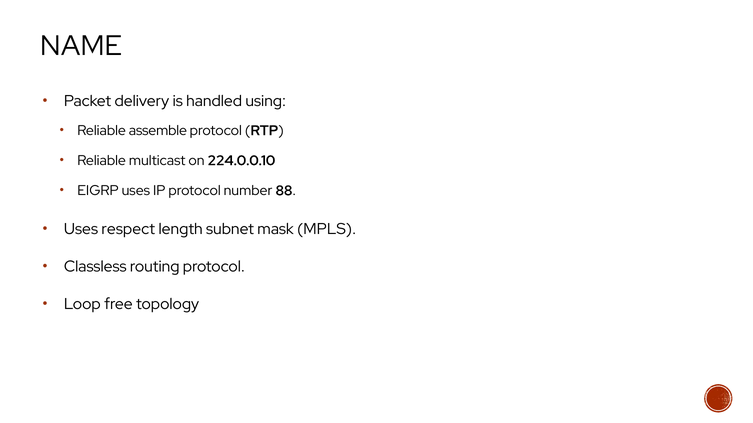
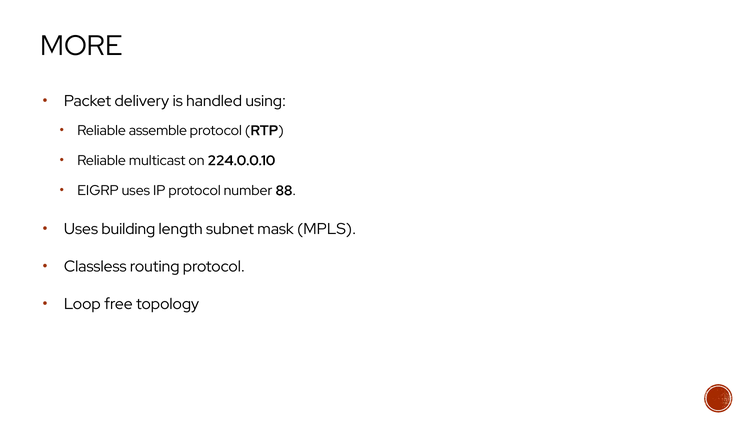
NAME: NAME -> MORE (81, 46)
respect: respect -> building (128, 229)
